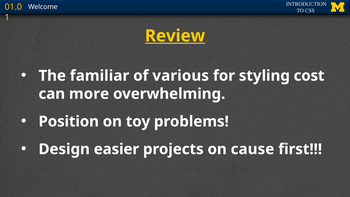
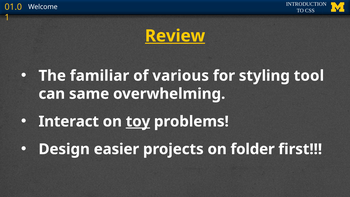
cost: cost -> tool (309, 76)
more: more -> same (89, 94)
Position: Position -> Interact (69, 121)
toy underline: none -> present (138, 121)
cause: cause -> folder (253, 149)
